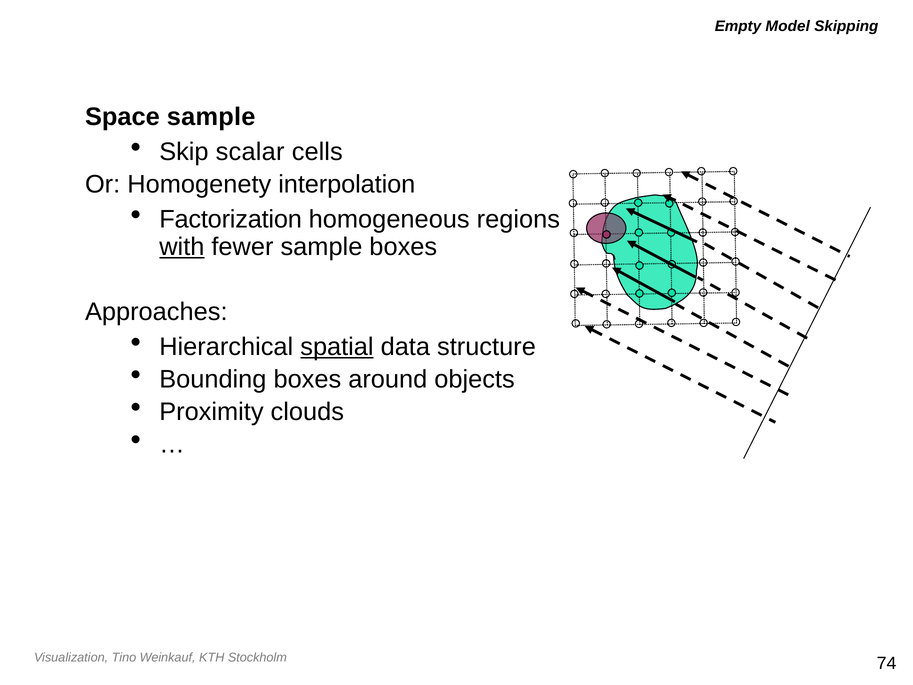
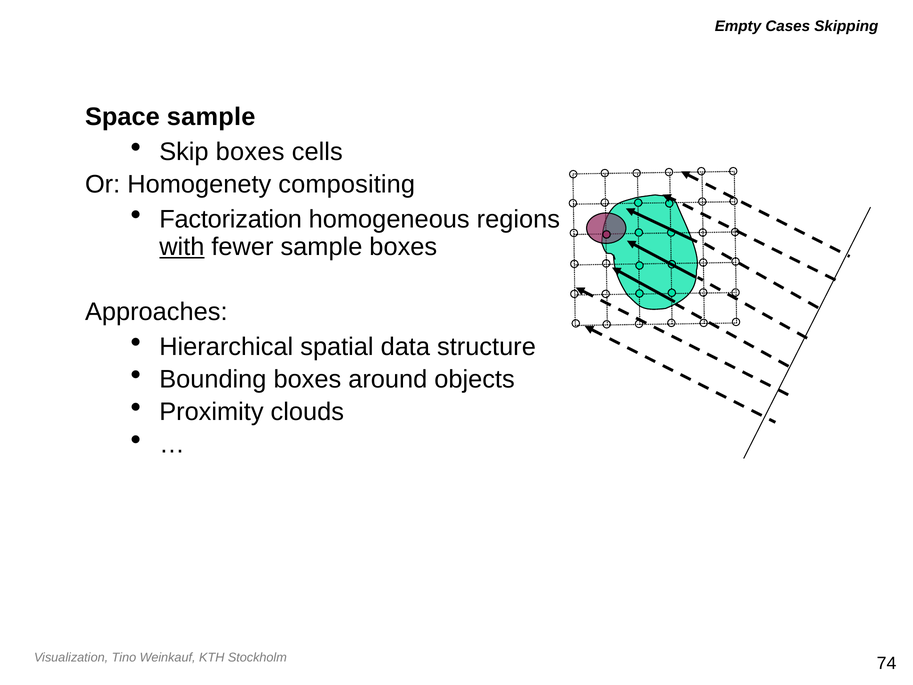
Model: Model -> Cases (788, 26)
Skip scalar: scalar -> boxes (250, 152)
interpolation: interpolation -> compositing (347, 184)
spatial underline: present -> none (337, 347)
